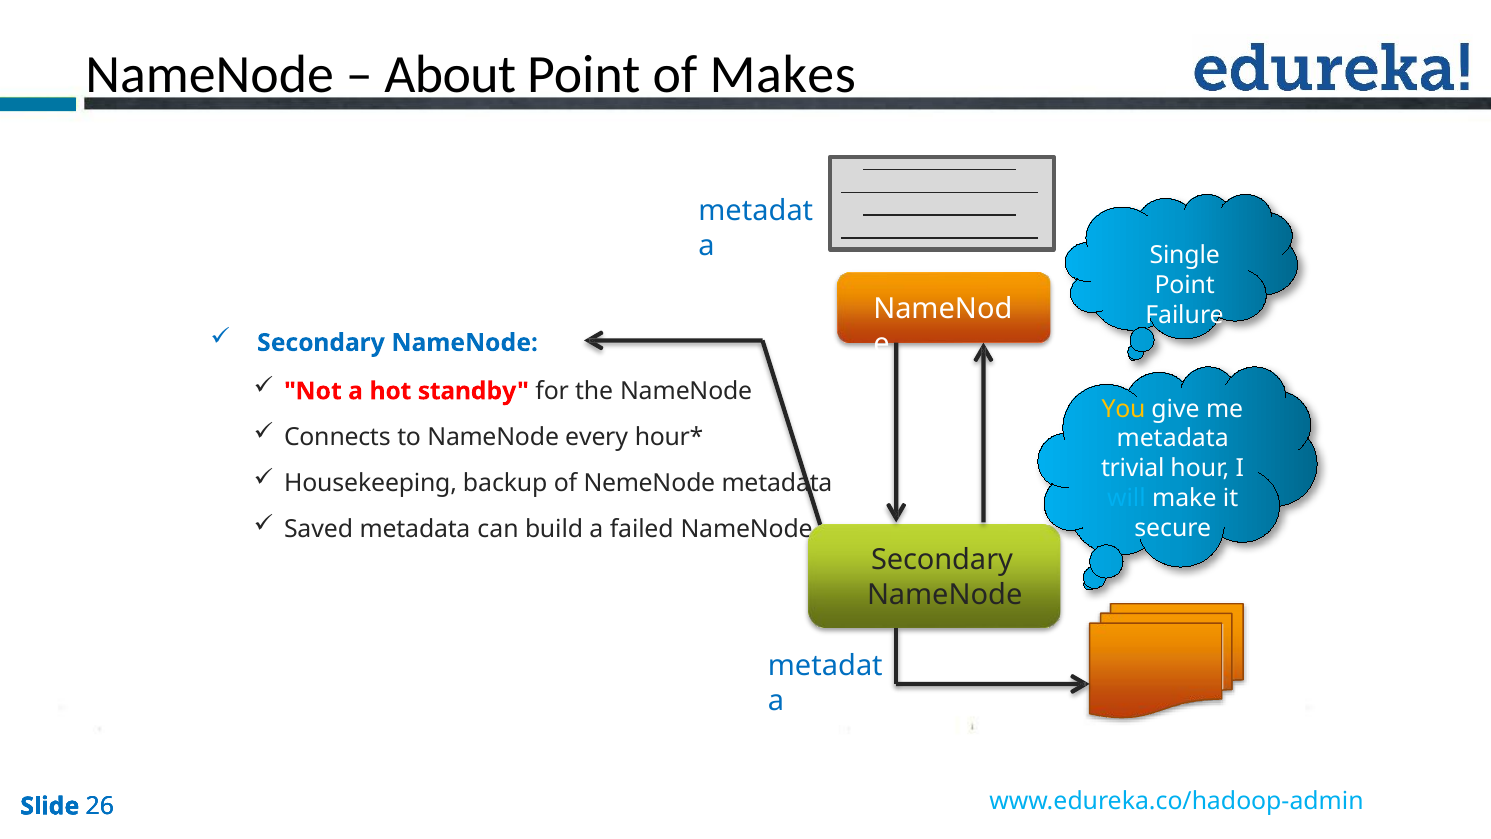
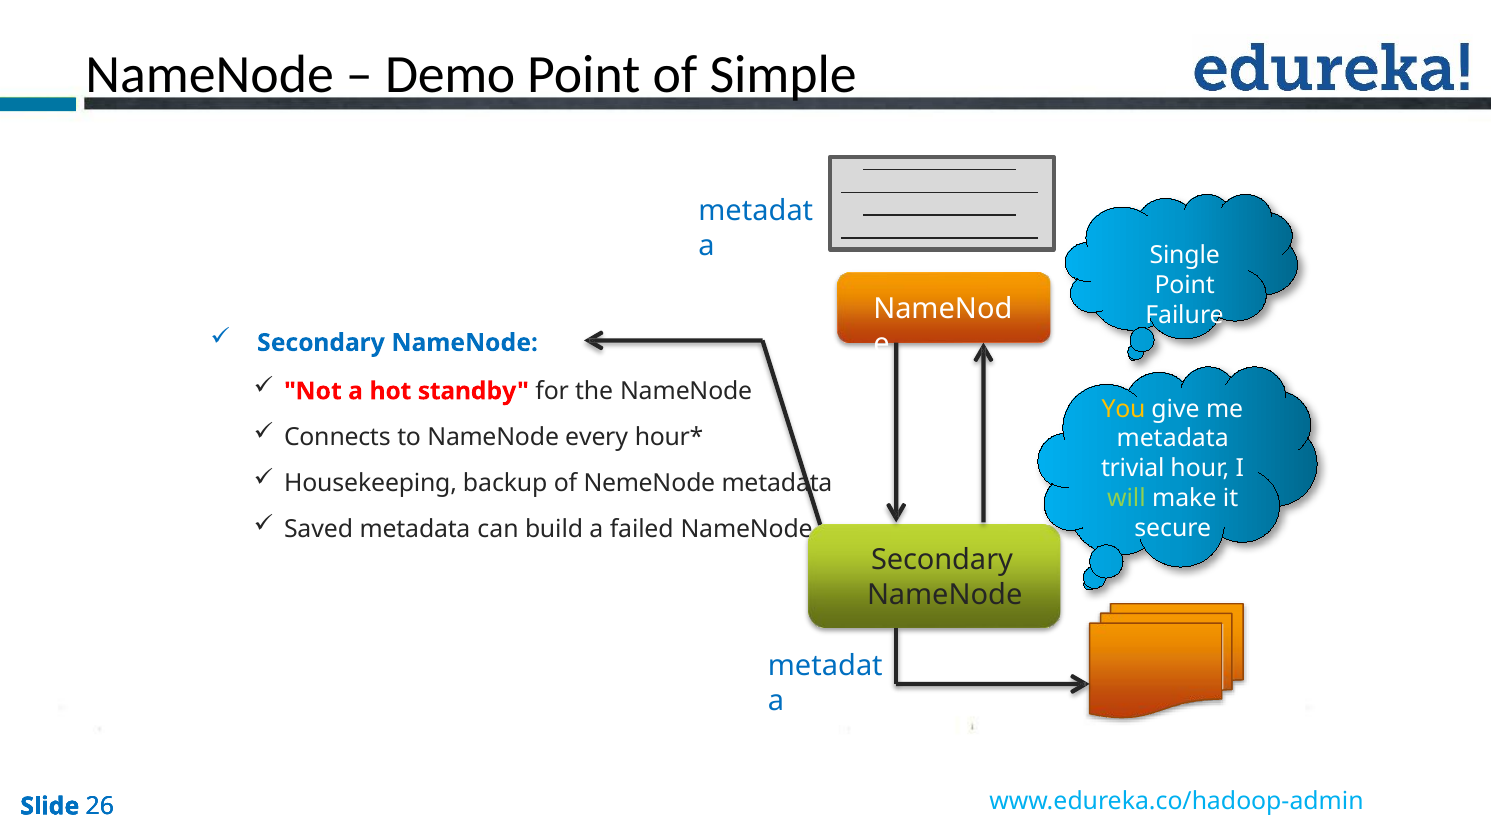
About: About -> Demo (450, 74)
Makes: Makes -> Simple (783, 74)
will colour: light blue -> light green (1126, 498)
